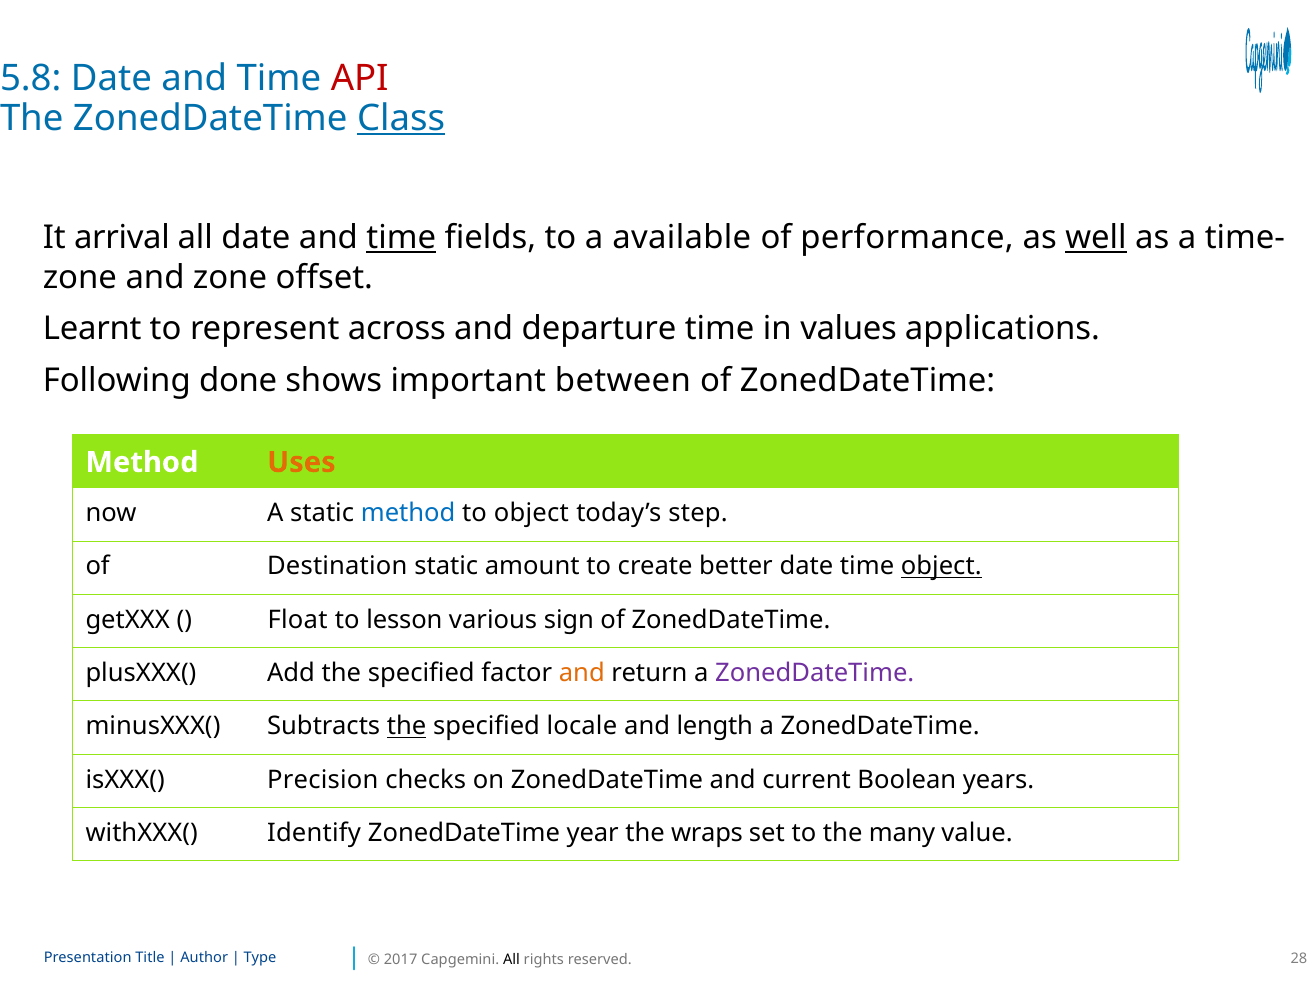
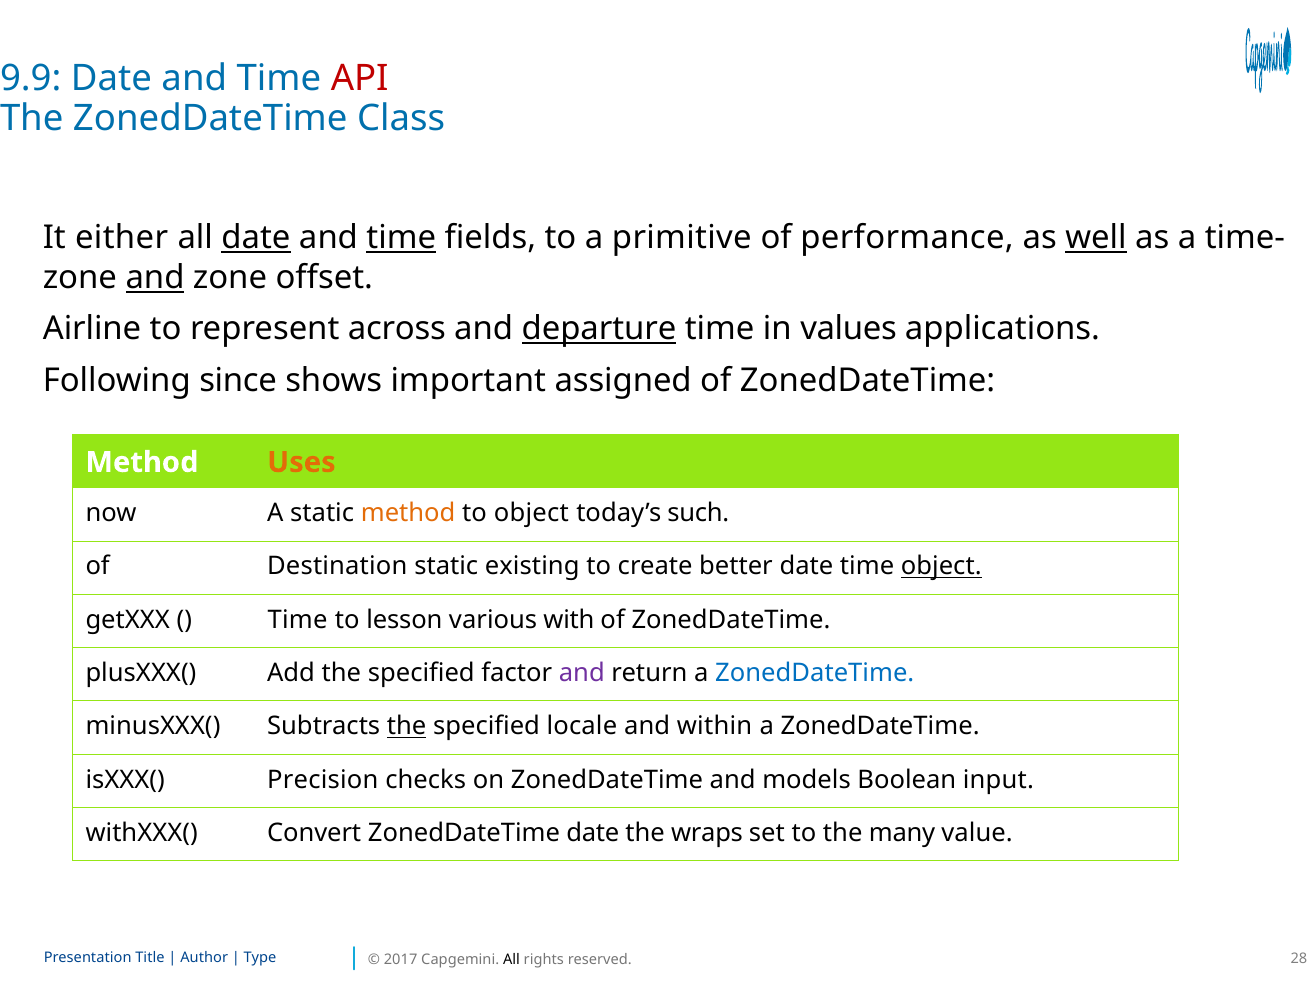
5.8: 5.8 -> 9.9 (31, 79)
Class underline: present -> none (401, 118)
arrival: arrival -> either (122, 238)
date underline: none -> present (256, 238)
available: available -> primitive (682, 238)
and underline: none -> present (155, 278)
Learnt: Learnt -> Airline (92, 329)
departure underline: none -> present (599, 329)
done: done -> since (238, 380)
between: between -> assigned (623, 380)
method colour: blue -> orange (408, 513)
step: step -> such (698, 513)
amount: amount -> existing (532, 567)
Float: Float -> Time (298, 620)
sign: sign -> with (569, 620)
and colour: orange -> purple (582, 673)
ZonedDateTime colour: purple -> blue (815, 673)
length: length -> within (715, 727)
current: current -> models (807, 780)
years: years -> input (998, 780)
Identify: Identify -> Convert (314, 833)
ZonedDateTime year: year -> date (593, 833)
